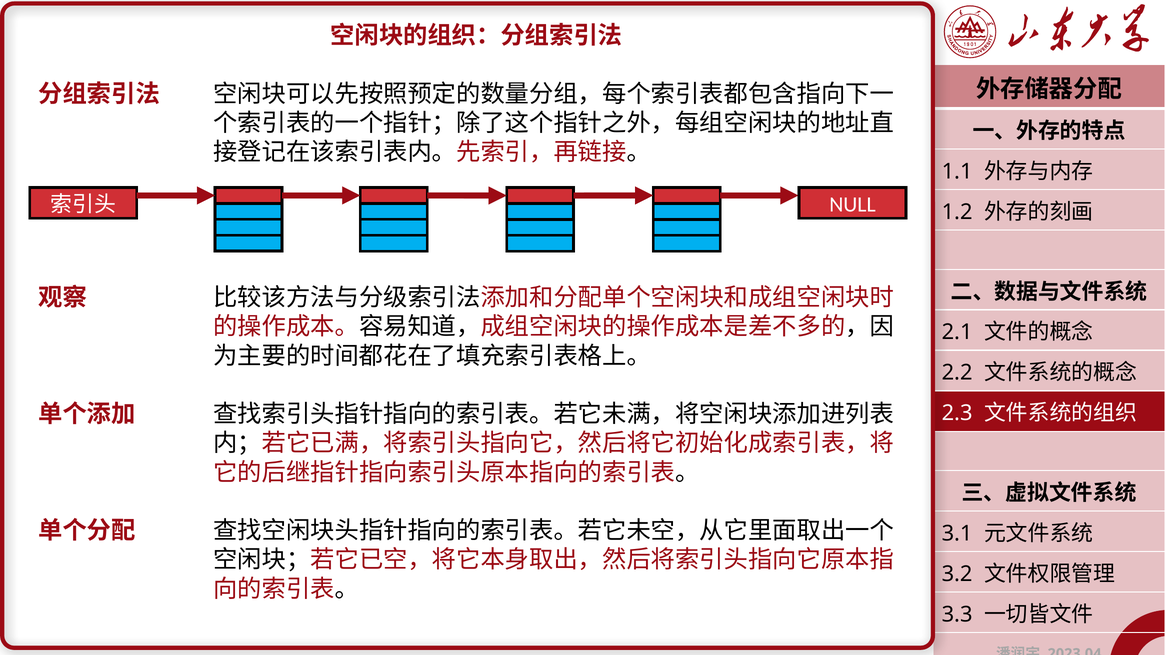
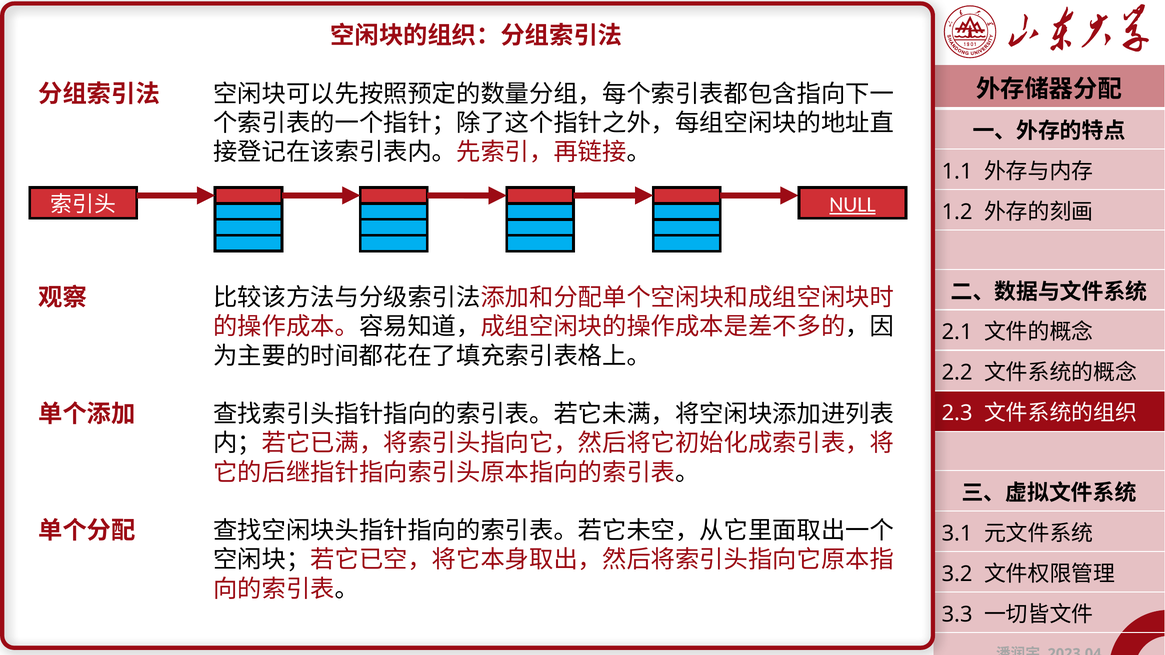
NULL underline: none -> present (852, 205)
